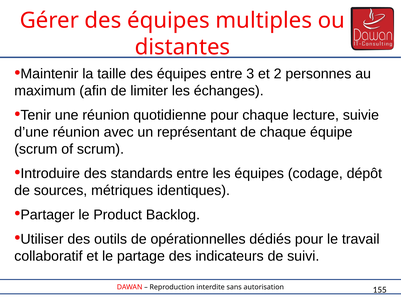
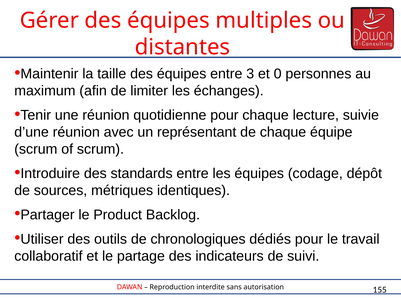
2: 2 -> 0 (278, 74)
opérationnelles: opérationnelles -> chronologiques (198, 239)
